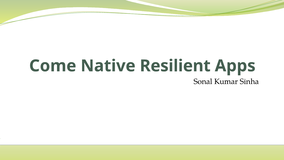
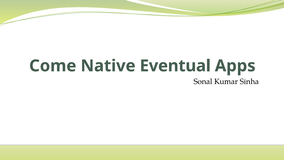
Resilient: Resilient -> Eventual (175, 66)
